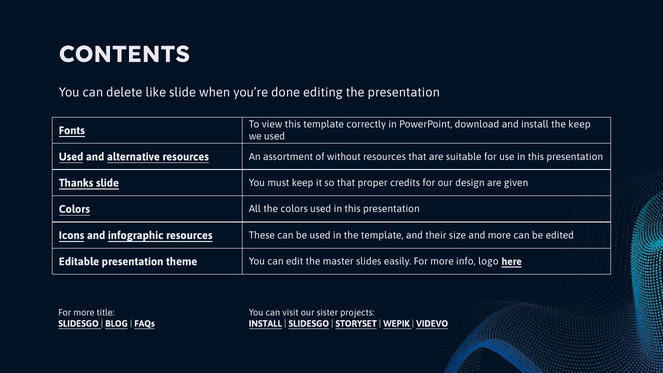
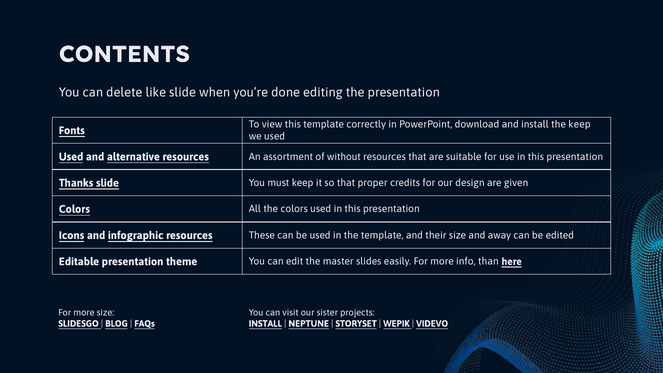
and more: more -> away (499, 235)
logo: logo -> than (488, 262)
more title: title -> size (105, 313)
SLIDESGO: SLIDESGO -> NEPTUNE (309, 324)
